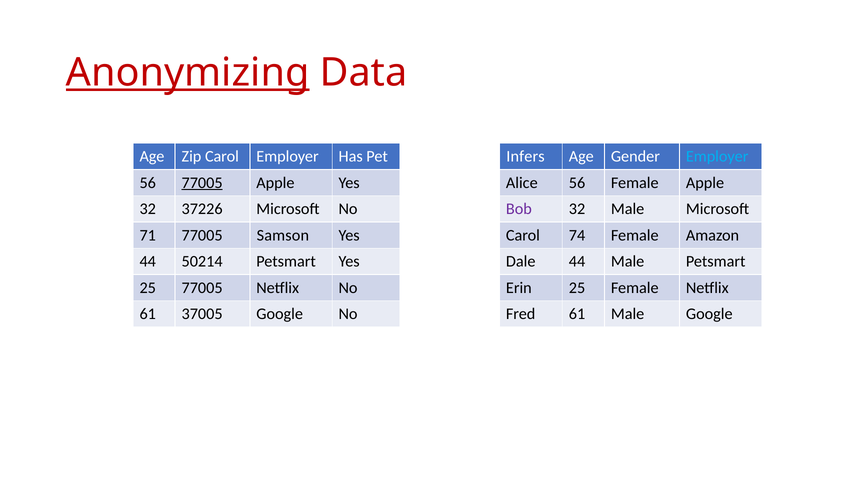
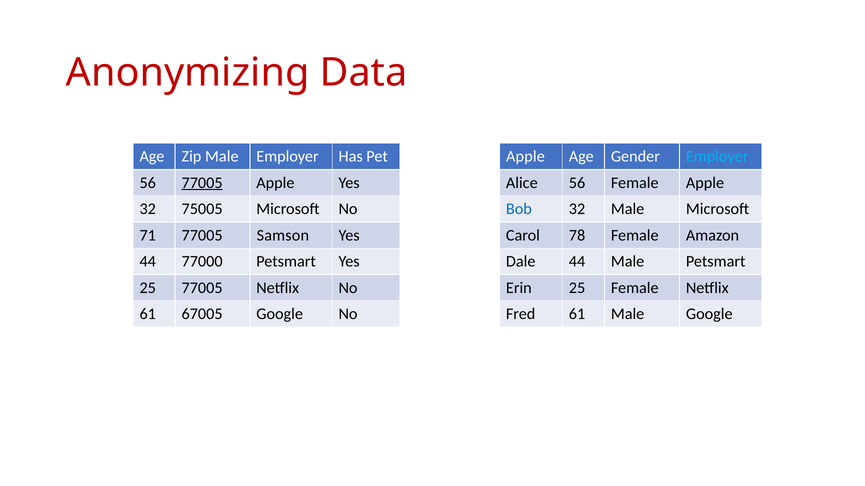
Anonymizing underline: present -> none (188, 73)
Zip Carol: Carol -> Male (222, 157)
Infers: Infers -> Apple (525, 157)
37226: 37226 -> 75005 (202, 209)
Bob colour: purple -> blue (519, 209)
74: 74 -> 78 (577, 236)
50214: 50214 -> 77000 (202, 262)
37005: 37005 -> 67005 (202, 314)
